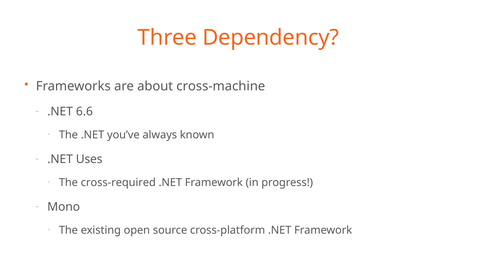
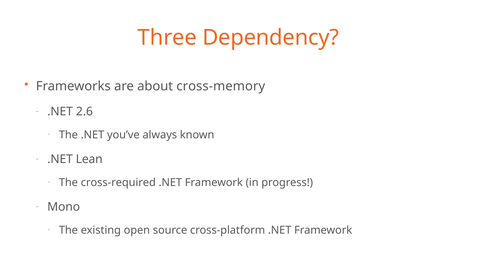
cross-machine: cross-machine -> cross-memory (221, 86)
6.6: 6.6 -> 2.6 (84, 112)
Uses: Uses -> Lean (89, 160)
